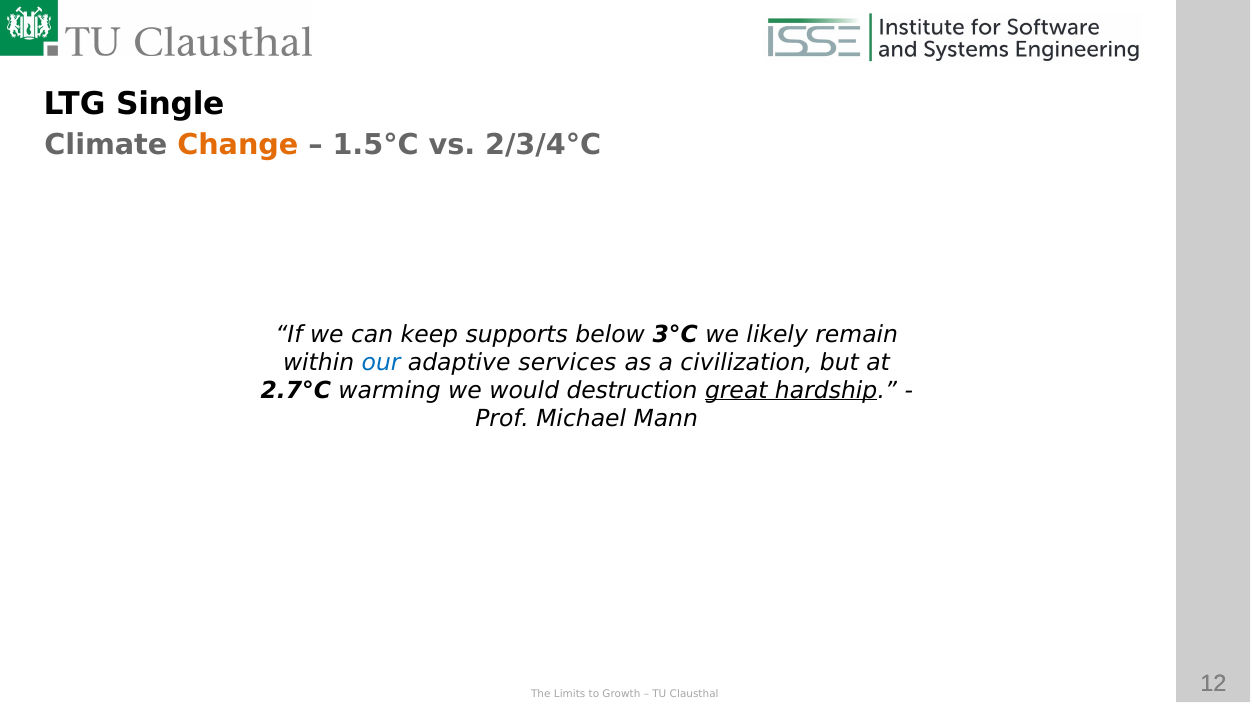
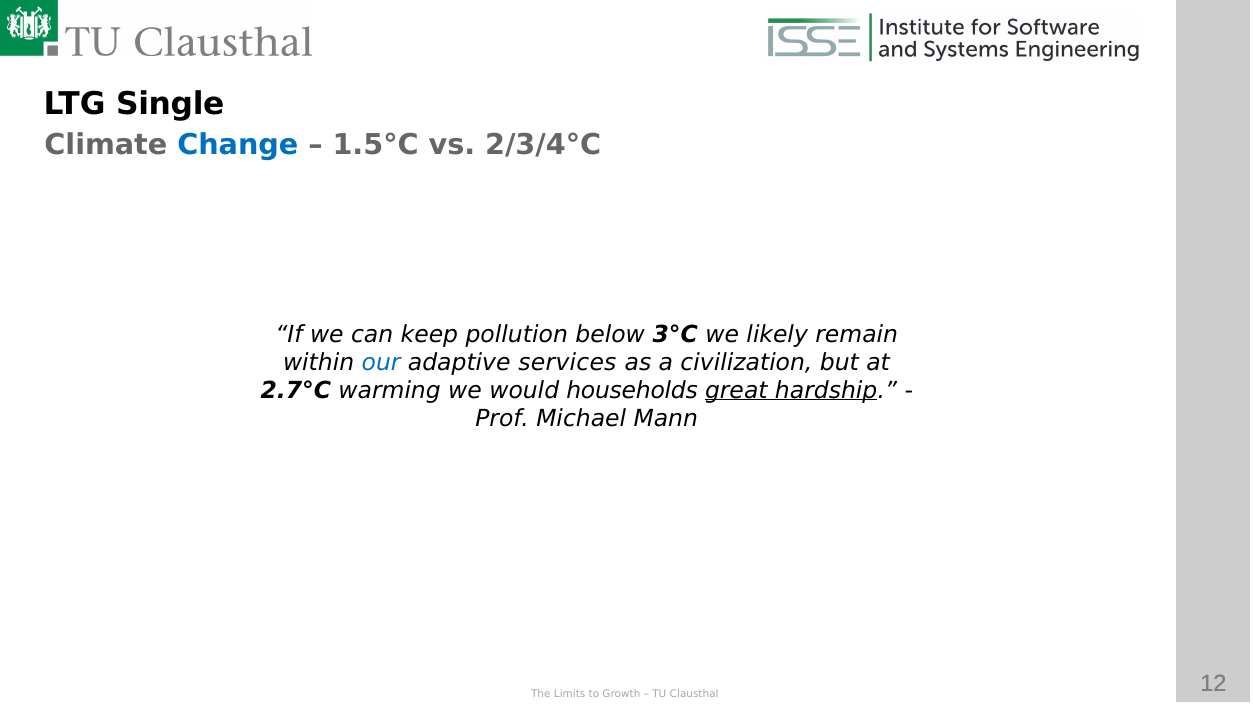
Change colour: orange -> blue (238, 145)
supports: supports -> pollution (517, 334)
destruction: destruction -> households (632, 391)
